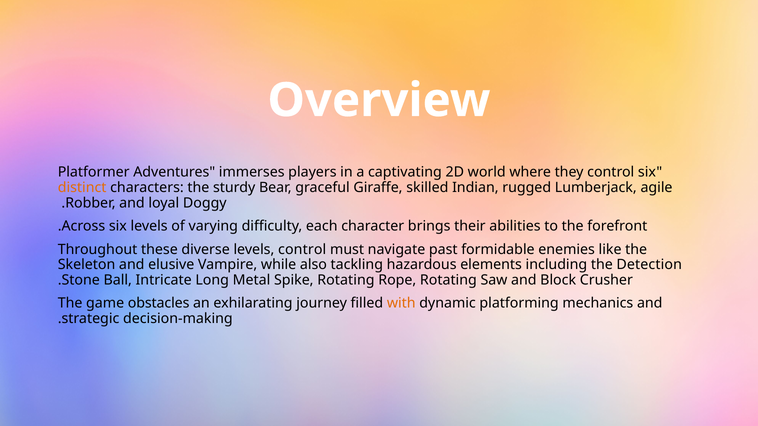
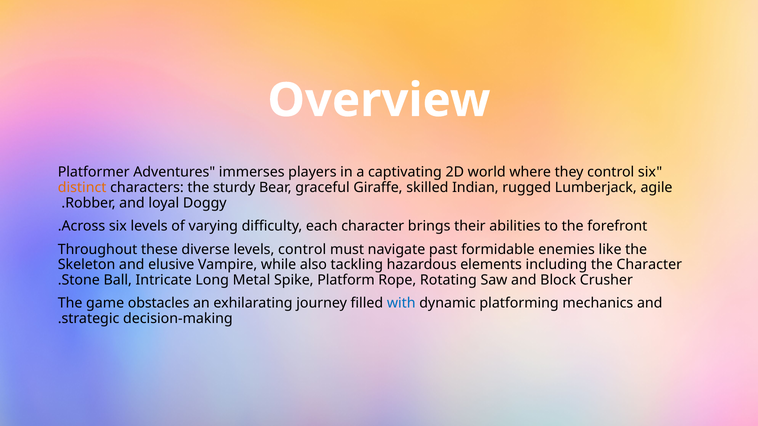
the Detection: Detection -> Character (649, 265)
Spike Rotating: Rotating -> Platform (346, 280)
with colour: orange -> blue (401, 304)
